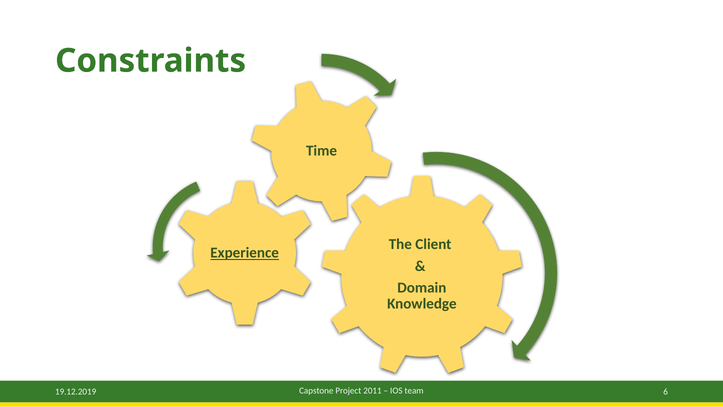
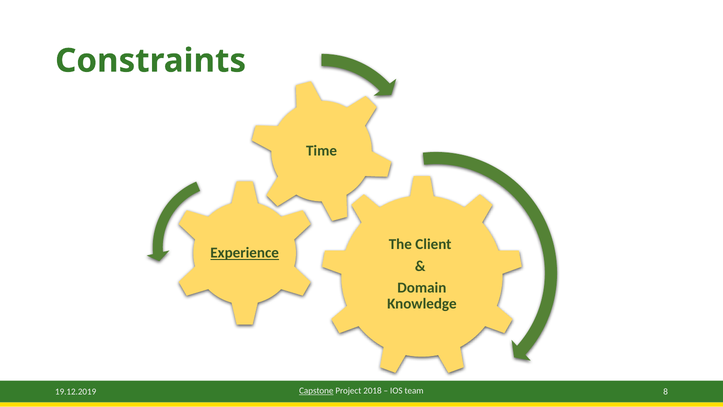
Capstone underline: none -> present (316, 390)
2011: 2011 -> 2018 (372, 390)
6: 6 -> 8 (666, 391)
